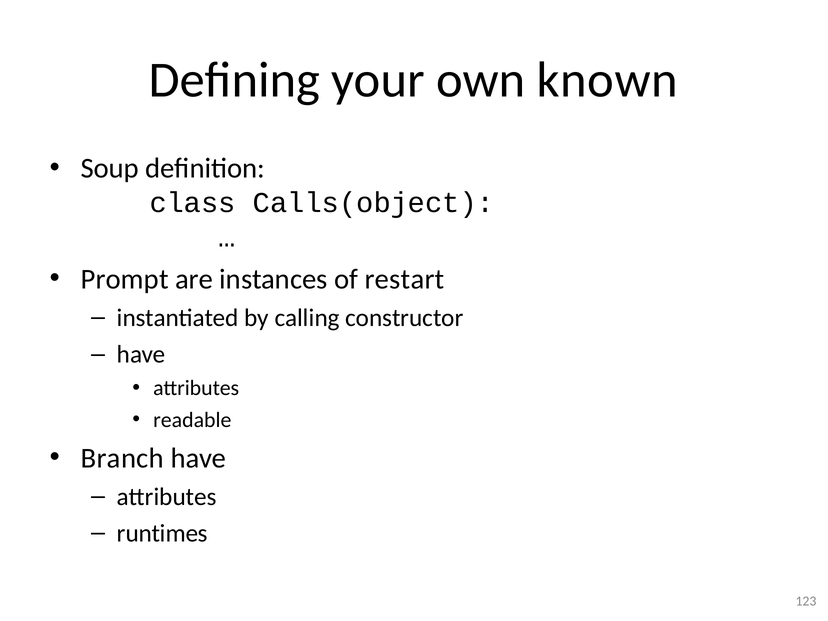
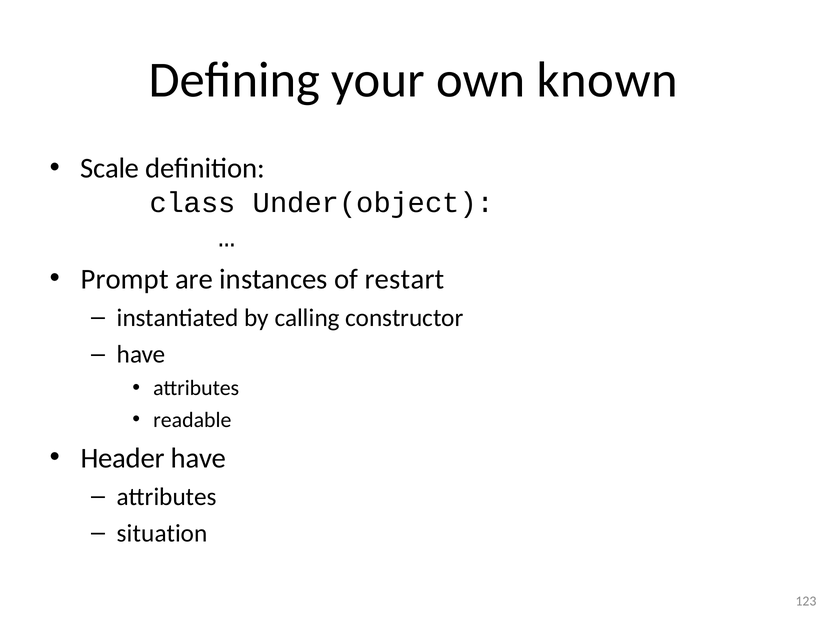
Soup: Soup -> Scale (110, 168)
Calls(object: Calls(object -> Under(object (374, 203)
Branch: Branch -> Header (123, 458)
runtimes: runtimes -> situation (162, 533)
